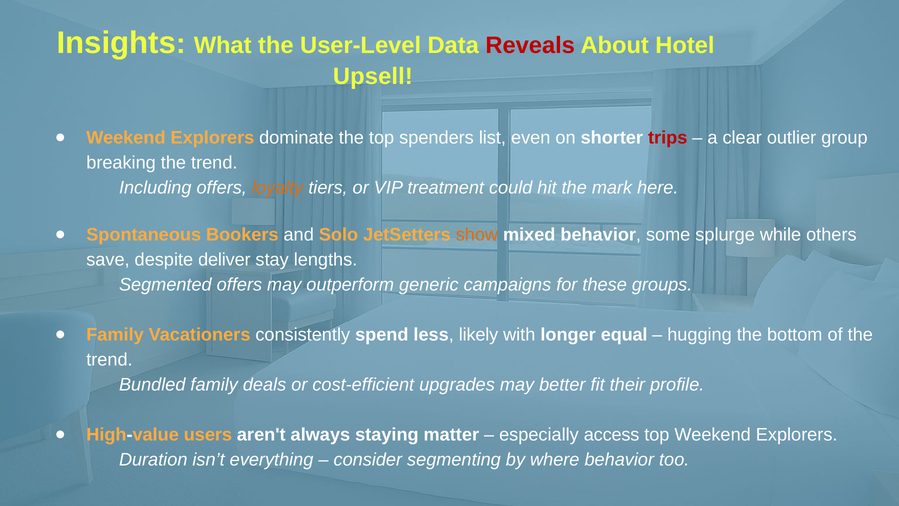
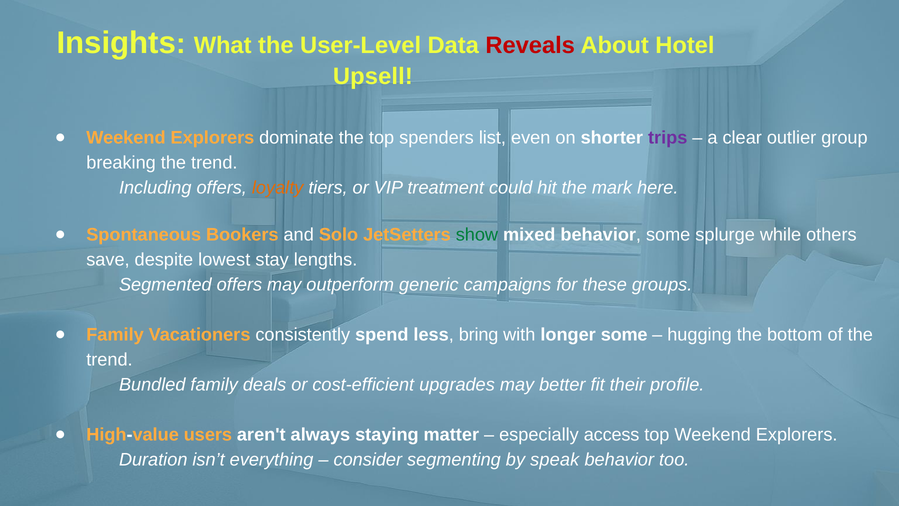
trips colour: red -> purple (668, 138)
show colour: orange -> green (477, 234)
deliver: deliver -> lowest (224, 259)
likely: likely -> bring (479, 334)
longer equal: equal -> some (624, 334)
where: where -> speak (555, 459)
